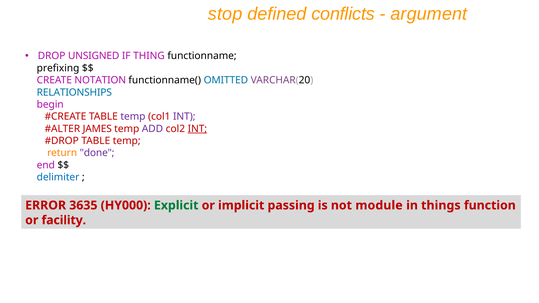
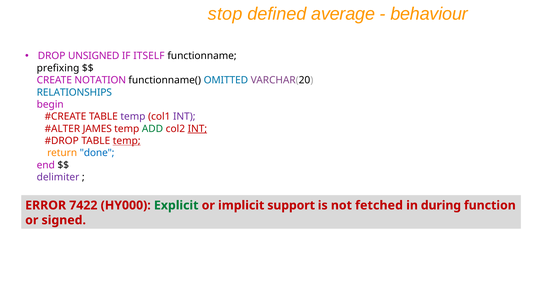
conflicts: conflicts -> average (343, 14)
argument: argument -> behaviour (429, 14)
THING: THING -> ITSELF (149, 56)
ADD colour: purple -> green (152, 129)
temp underline: none -> present (127, 141)
done colour: purple -> blue (97, 153)
delimiter colour: blue -> purple (58, 177)
3635: 3635 -> 7422 (83, 205)
passing: passing -> support (291, 205)
module: module -> fetched (379, 205)
things: things -> during (441, 205)
facility: facility -> signed (64, 220)
